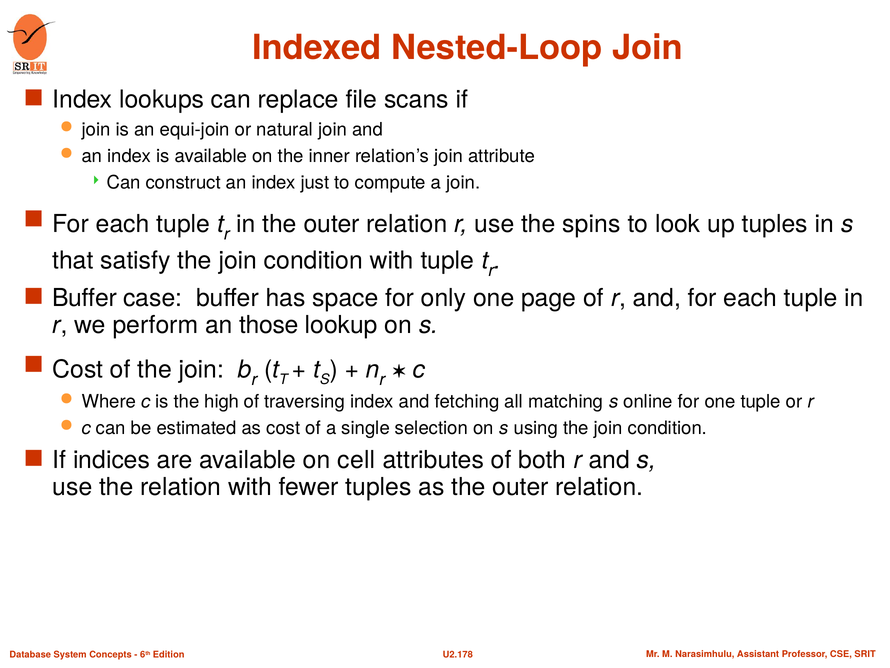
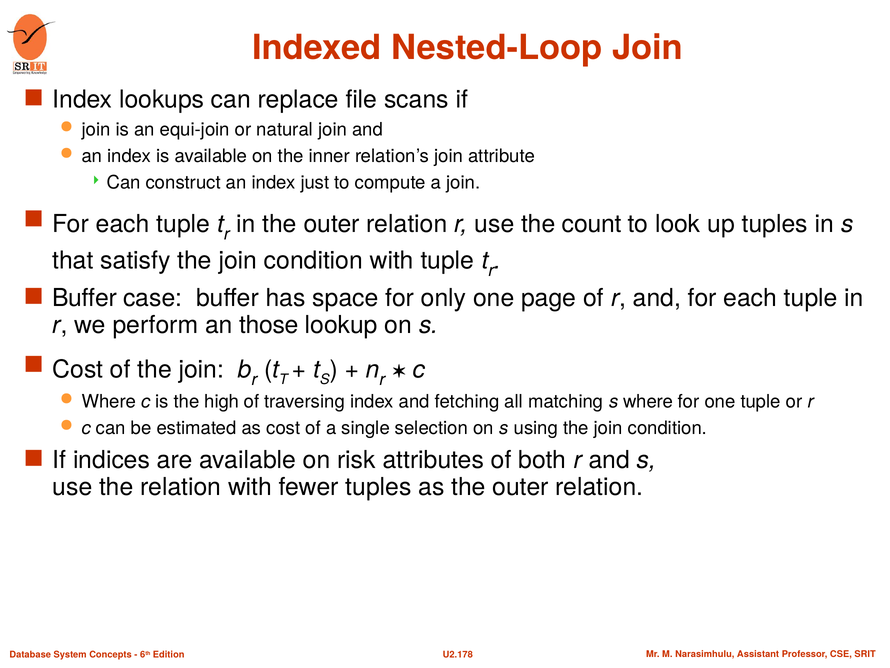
spins: spins -> count (592, 224)
s online: online -> where (648, 401)
cell: cell -> risk (356, 460)
